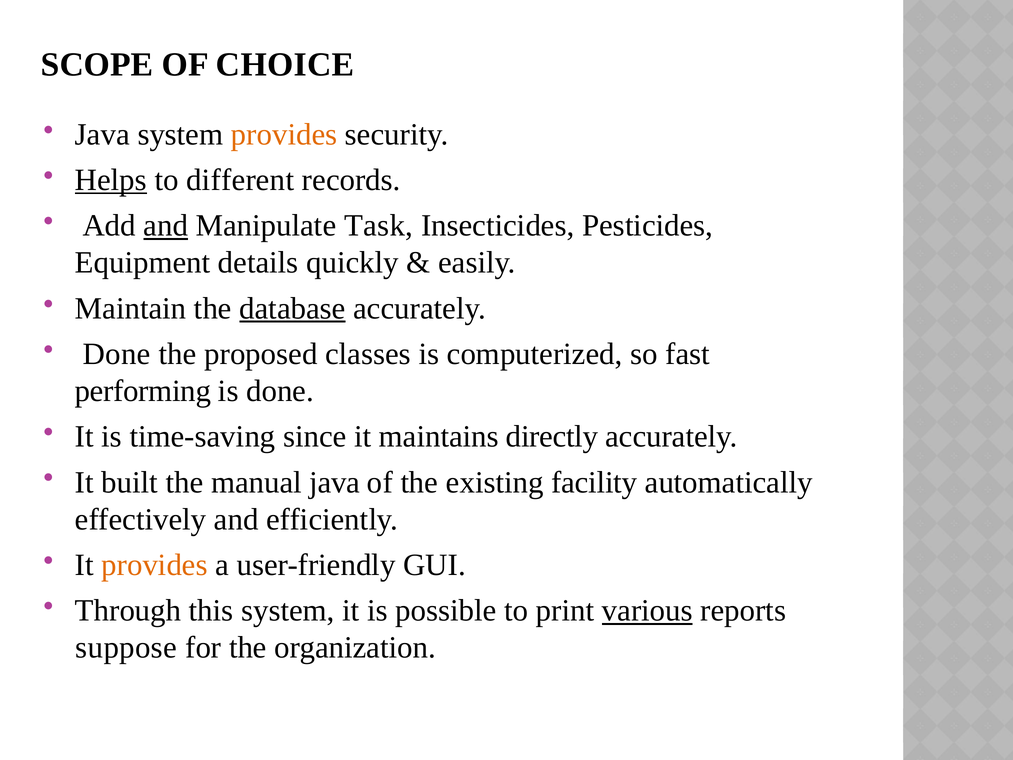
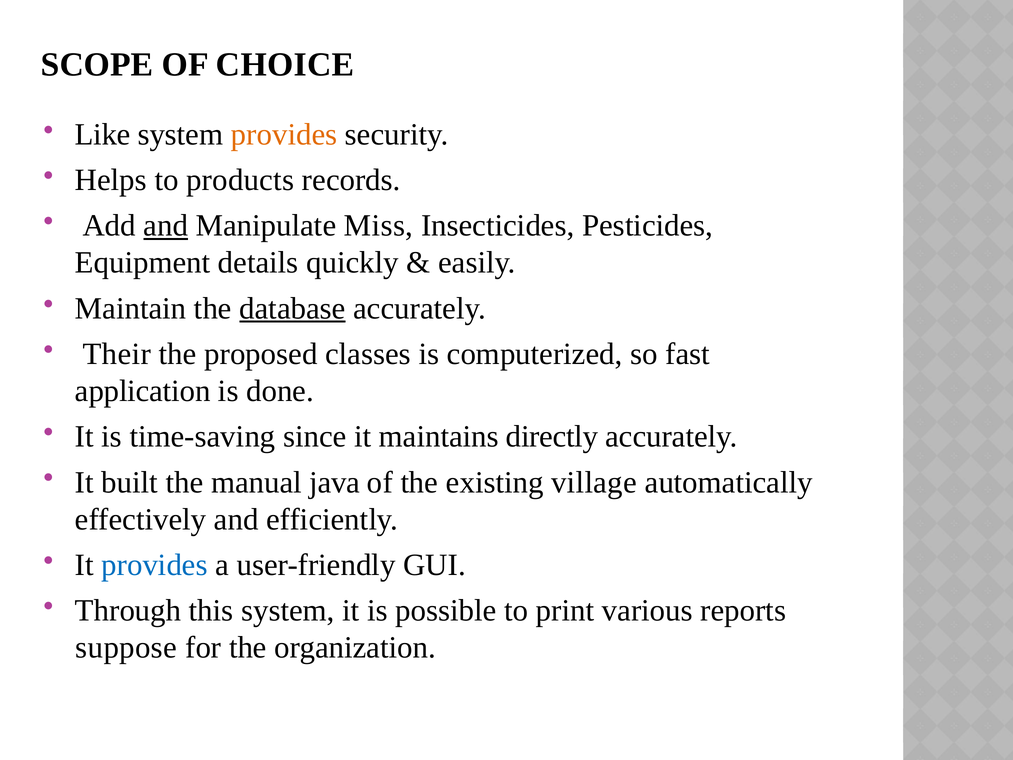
Java: Java -> Like (103, 134)
Helps underline: present -> none (111, 180)
different: different -> products (240, 180)
Task: Task -> Miss (379, 226)
Done: Done -> Their (117, 354)
performing: performing -> application (143, 391)
facility: facility -> village (594, 482)
provides colour: orange -> blue (155, 565)
various underline: present -> none (647, 610)
